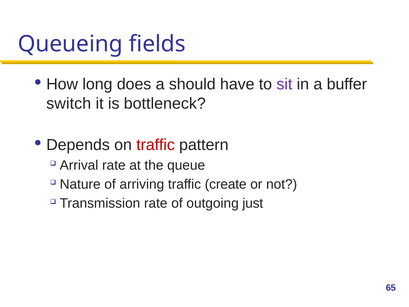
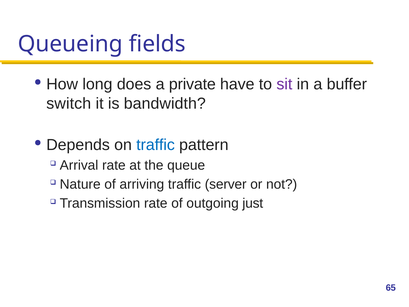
should: should -> private (192, 84)
bottleneck: bottleneck -> bandwidth (165, 103)
traffic colour: red -> blue (156, 145)
create: create -> server (226, 184)
